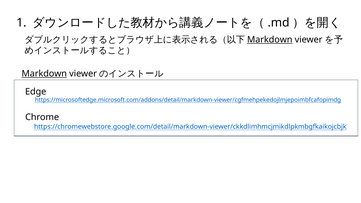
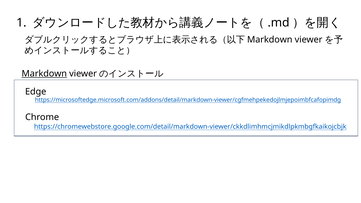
Markdown underline: present -> none (270, 40)
